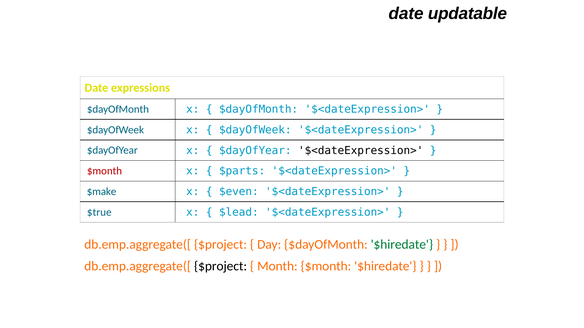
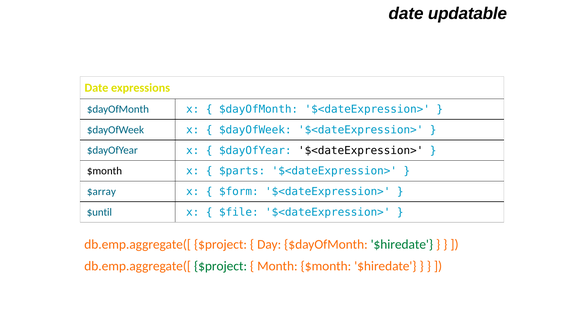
$month colour: red -> black (104, 171)
$make: $make -> $array (101, 192)
$even: $even -> $form (239, 192)
$true: $true -> $until (99, 212)
$lead: $lead -> $file (239, 213)
$project colour: black -> green (220, 267)
